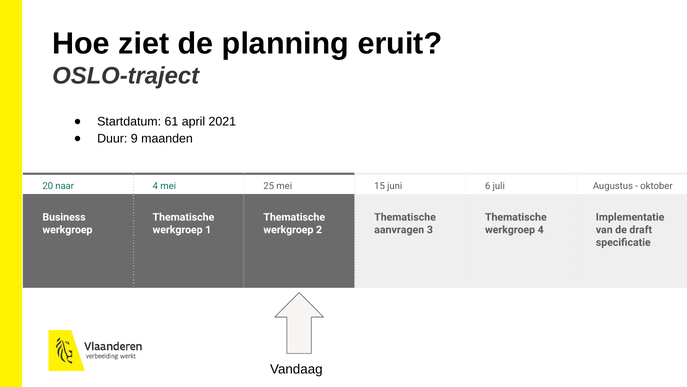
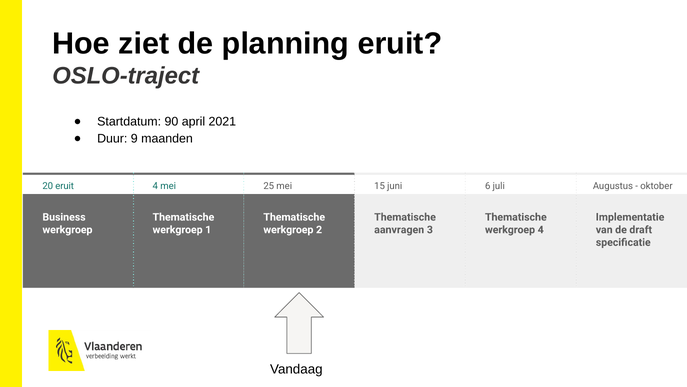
61: 61 -> 90 (171, 121)
20 naar: naar -> eruit (65, 186)
